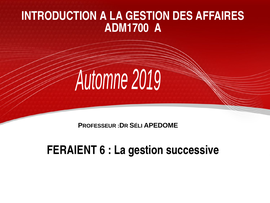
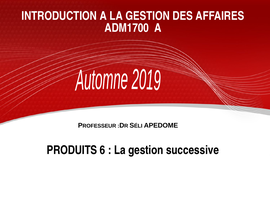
FERAIENT: FERAIENT -> PRODUITS (72, 150)
